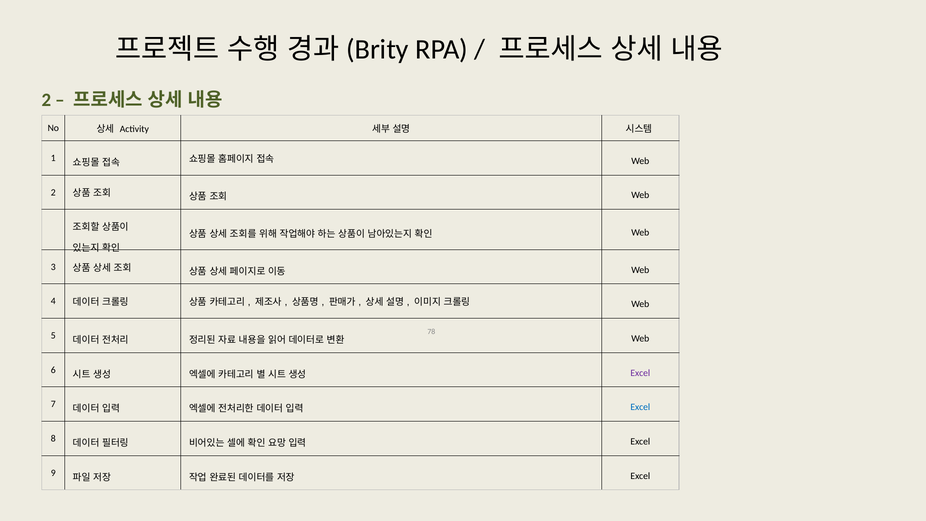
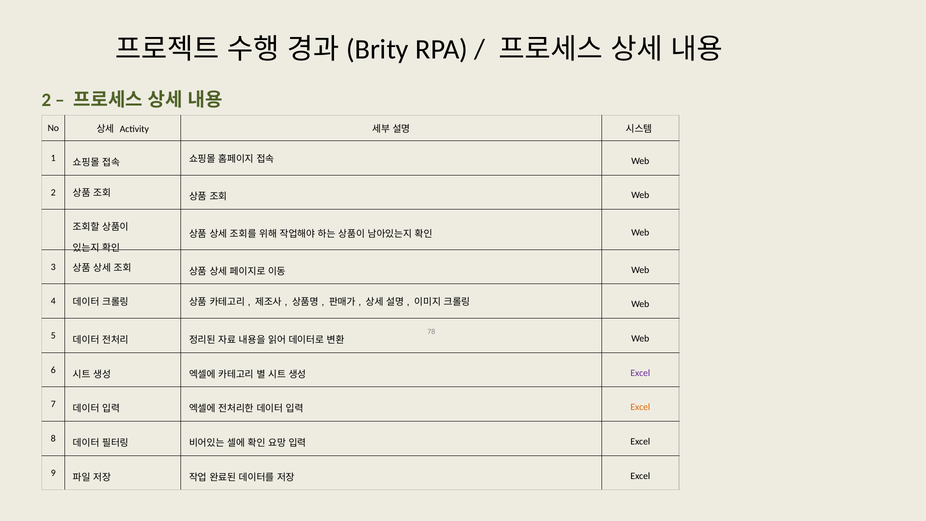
Excel colour: blue -> orange (640, 407)
